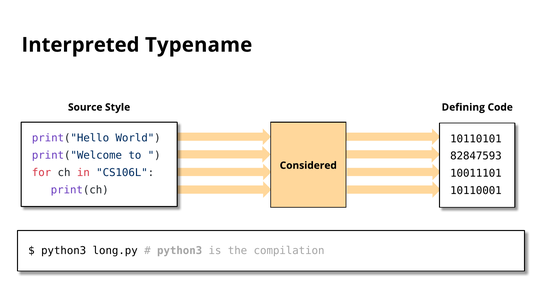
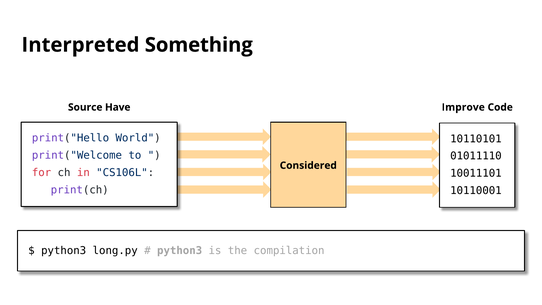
Typename: Typename -> Something (199, 45)
Style: Style -> Have (118, 107)
Defining: Defining -> Improve (463, 107)
82847593: 82847593 -> 01011110 (476, 156)
